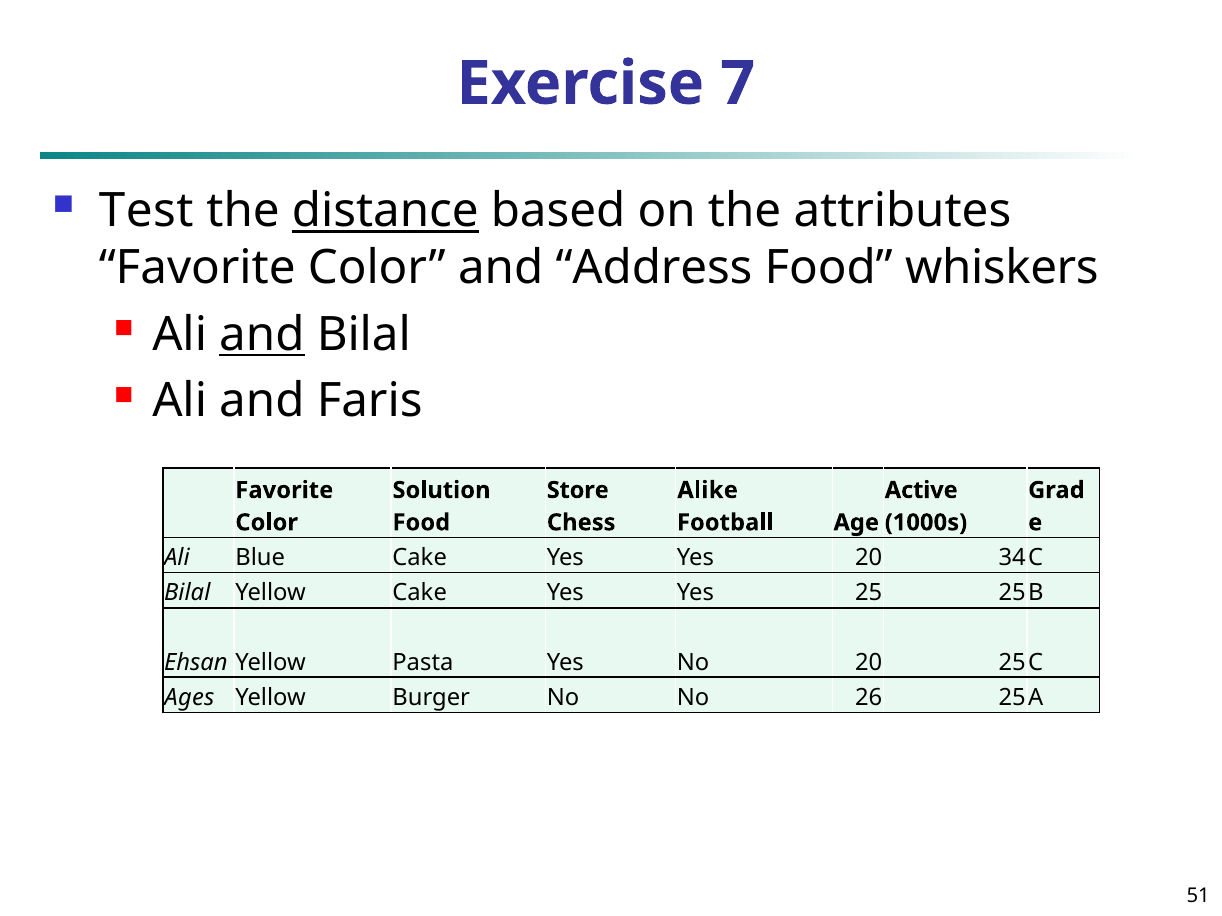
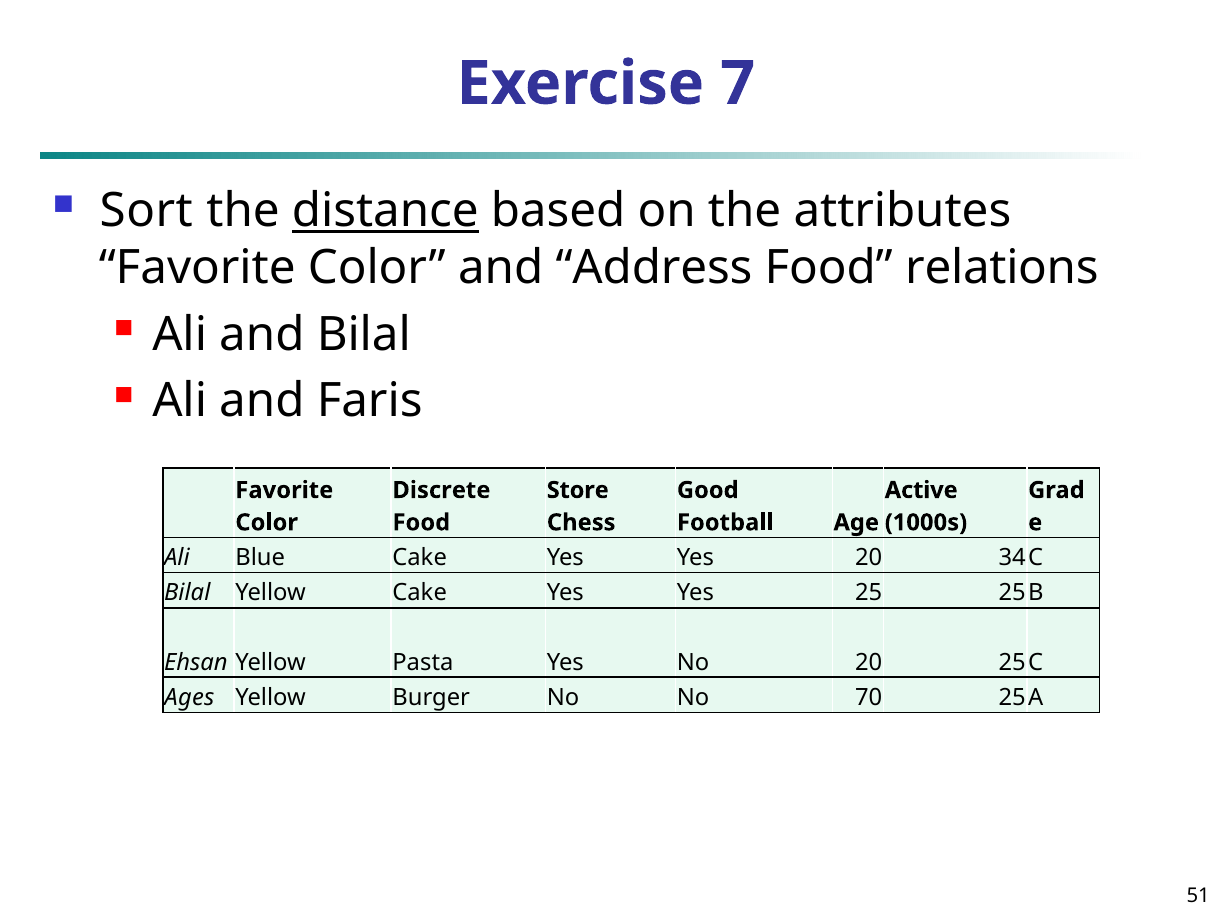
Test: Test -> Sort (146, 211)
whiskers: whiskers -> relations (1002, 268)
and underline: present -> none (262, 335)
Solution: Solution -> Discrete (441, 490)
Alike: Alike -> Good (708, 490)
26: 26 -> 70 (869, 698)
